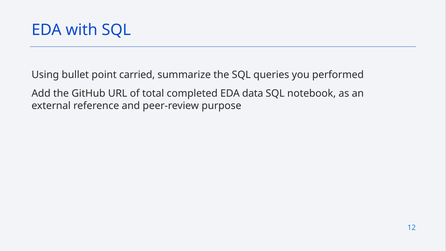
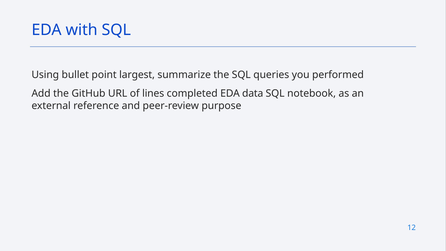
carried: carried -> largest (137, 75)
total: total -> lines (153, 93)
